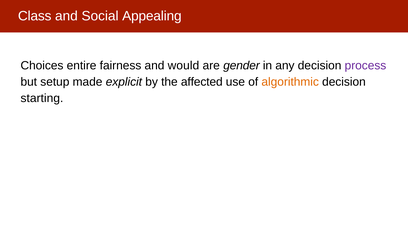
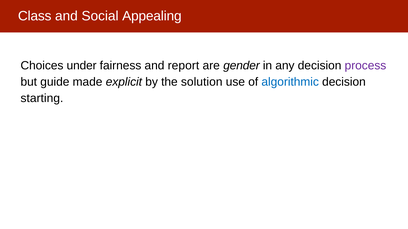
entire: entire -> under (82, 66)
would: would -> report (183, 66)
setup: setup -> guide (55, 82)
affected: affected -> solution (202, 82)
algorithmic colour: orange -> blue (290, 82)
